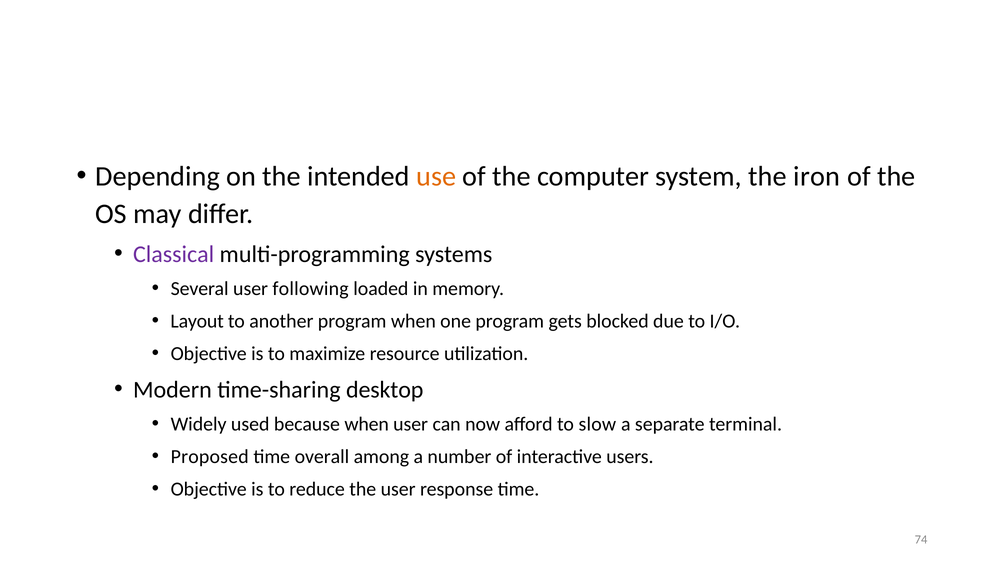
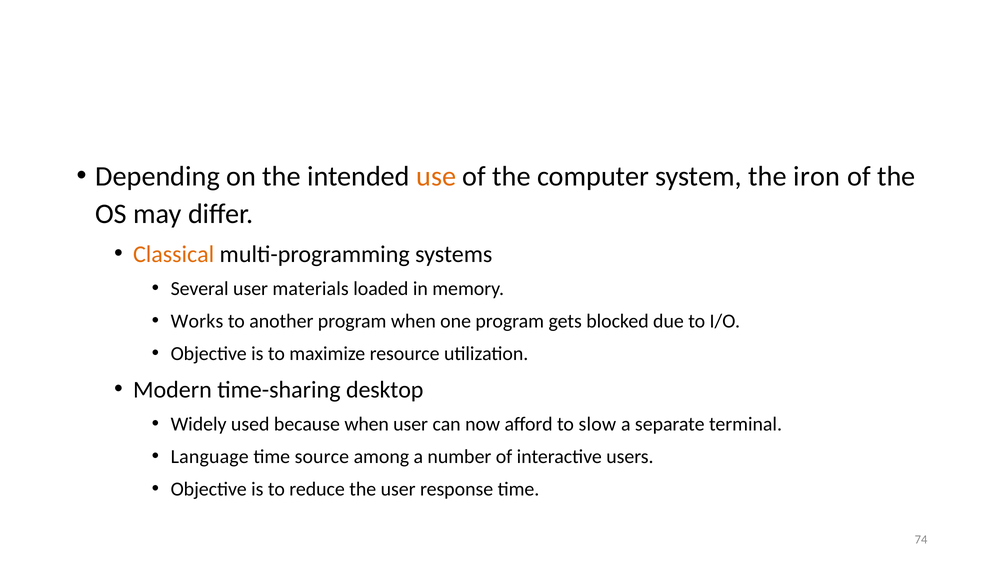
Classical colour: purple -> orange (174, 254)
following: following -> materials (311, 289)
Layout: Layout -> Works (197, 321)
Proposed: Proposed -> Language (210, 457)
overall: overall -> source (322, 457)
